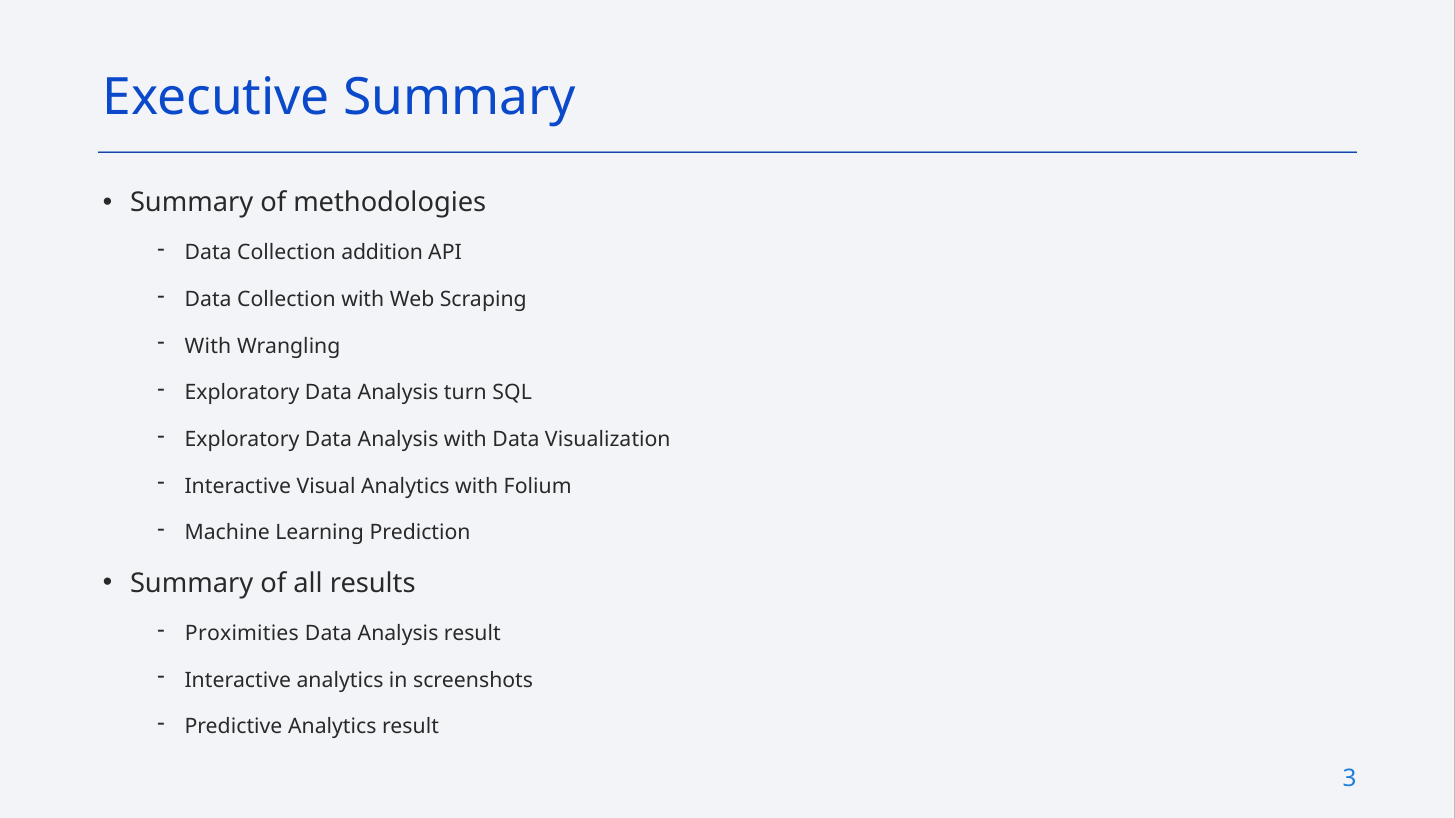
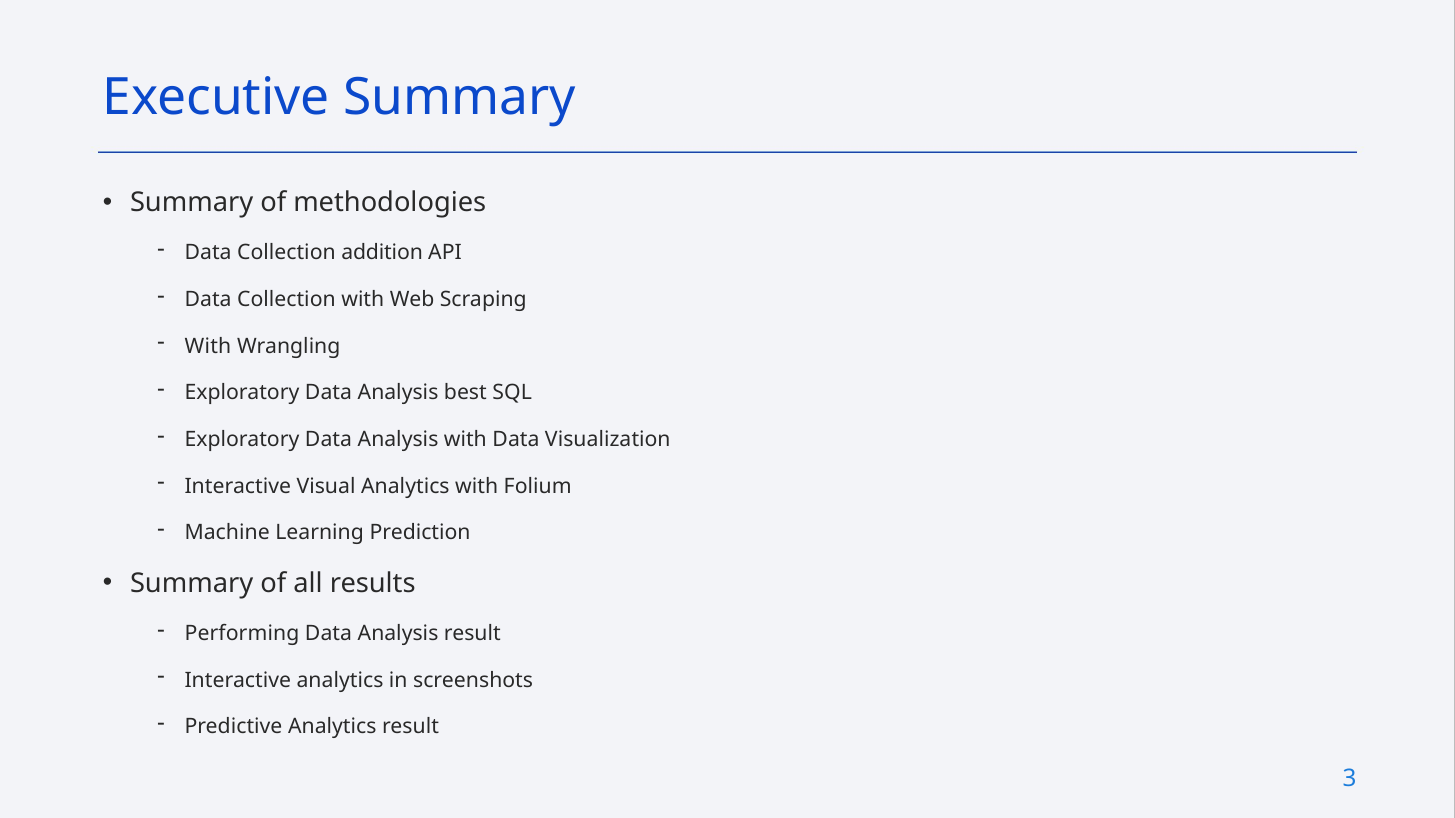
turn: turn -> best (465, 393)
Proximities: Proximities -> Performing (242, 634)
